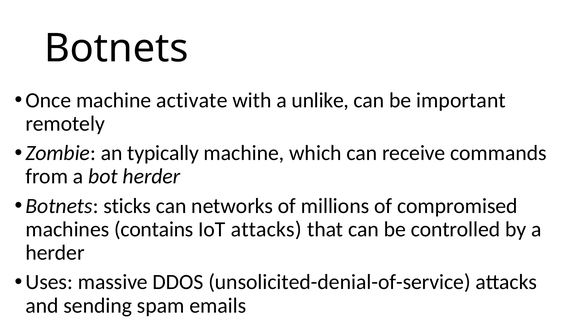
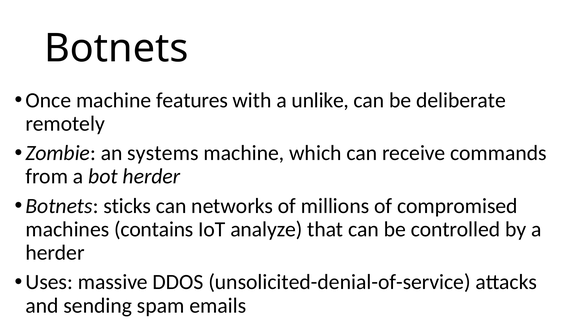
activate: activate -> features (192, 100)
important: important -> deliberate (461, 100)
typically: typically -> systems (163, 153)
IoT attacks: attacks -> analyze (266, 229)
